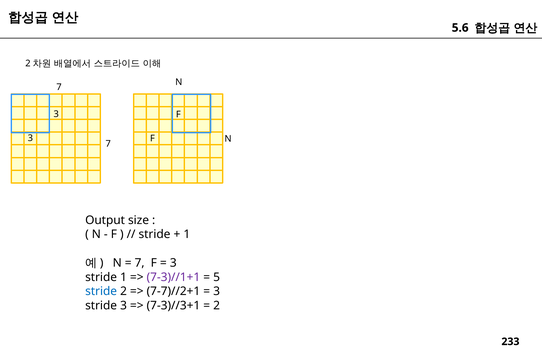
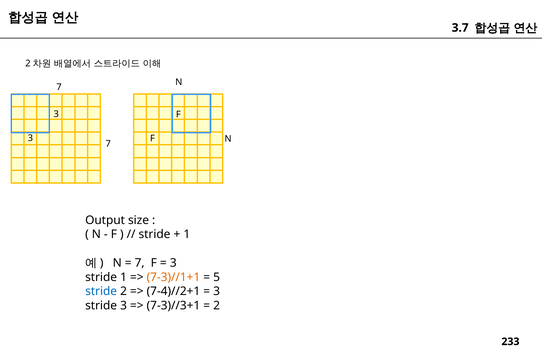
5.6: 5.6 -> 3.7 (460, 28)
7-3)//1+1 colour: purple -> orange (173, 277)
7-7)//2+1: 7-7)//2+1 -> 7-4)//2+1 (173, 291)
